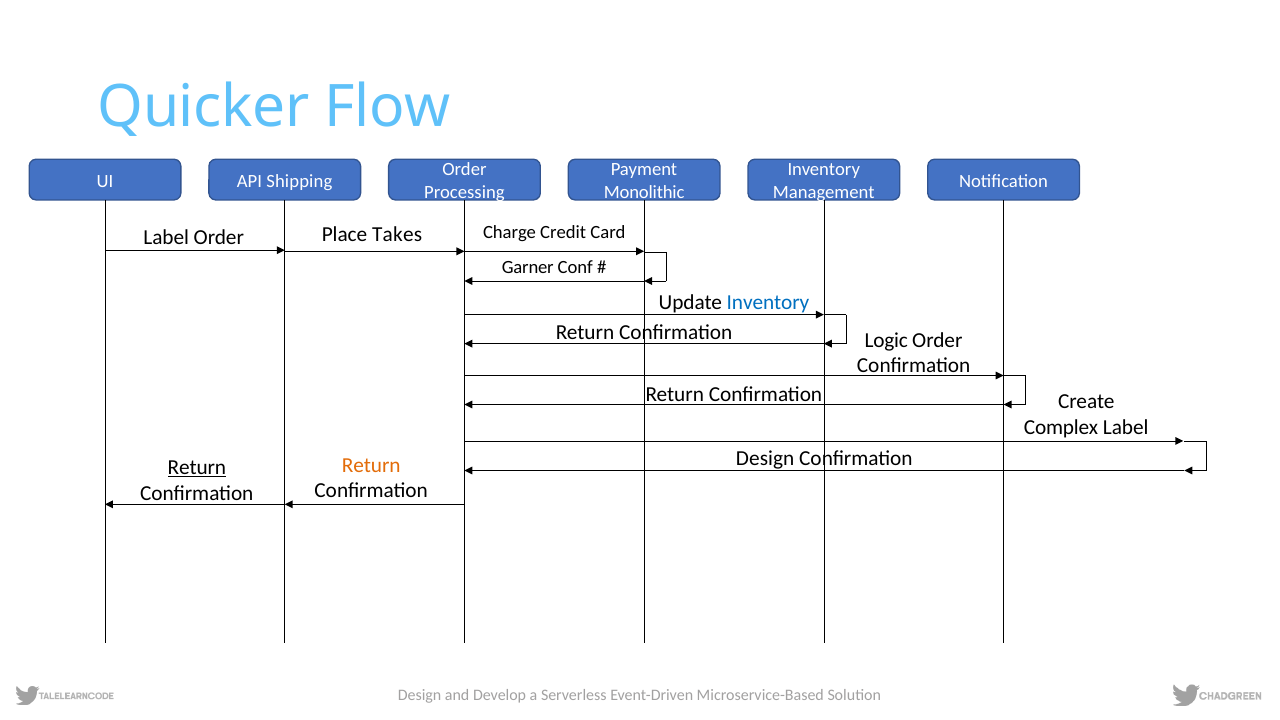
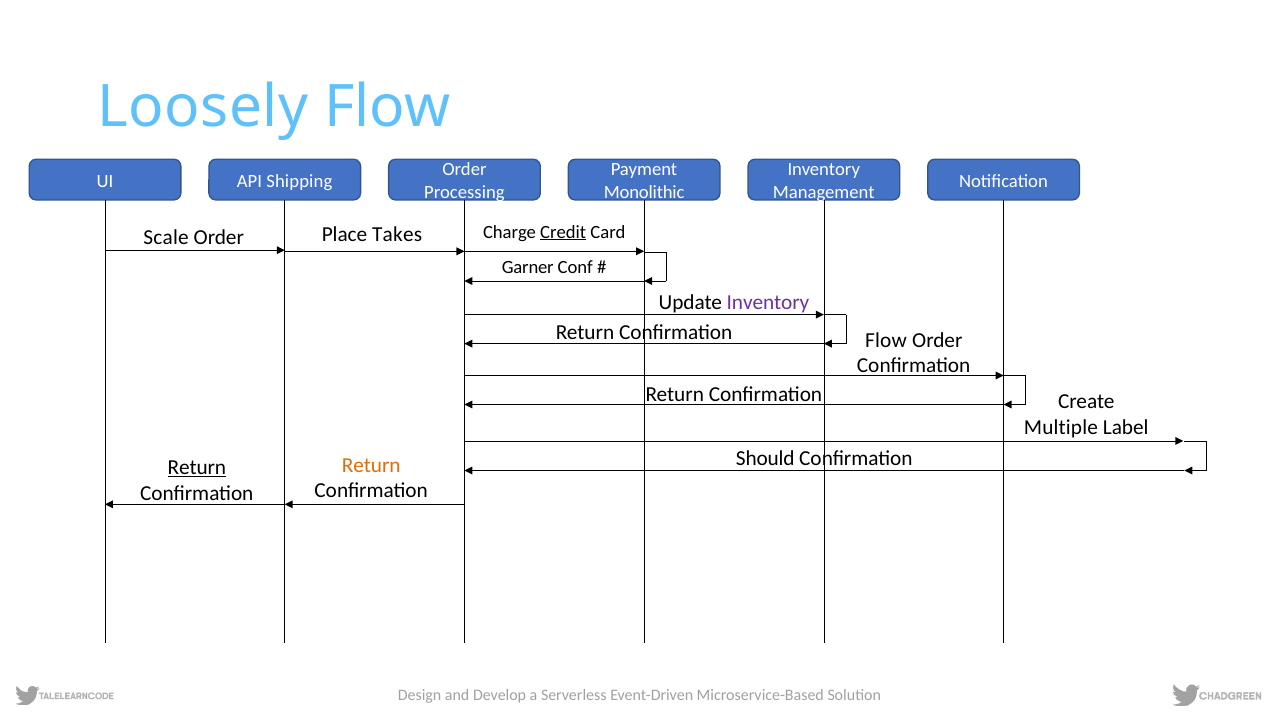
Quicker: Quicker -> Loosely (203, 108)
Label: Label -> Scale (166, 237)
Credit underline: none -> present (563, 232)
Inventory colour: blue -> purple (768, 303)
Confirmation Logic: Logic -> Flow (886, 340)
Complex: Complex -> Multiple (1061, 427)
Design: Design -> Should (765, 459)
